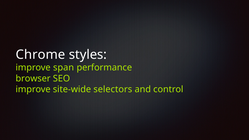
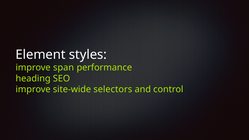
Chrome: Chrome -> Element (41, 55)
browser: browser -> heading (33, 78)
